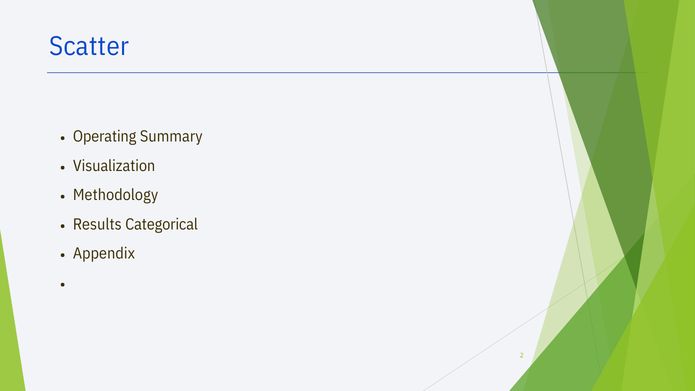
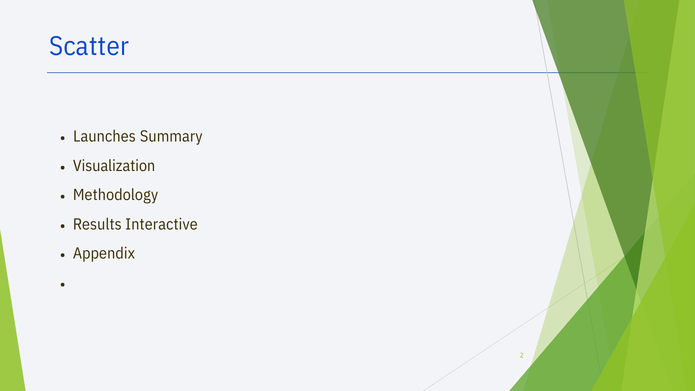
Operating: Operating -> Launches (105, 137)
Categorical: Categorical -> Interactive (161, 224)
